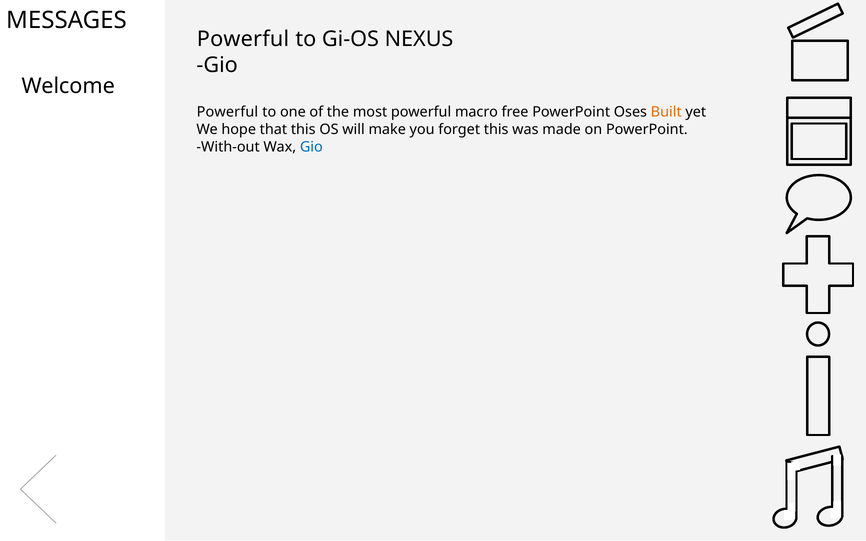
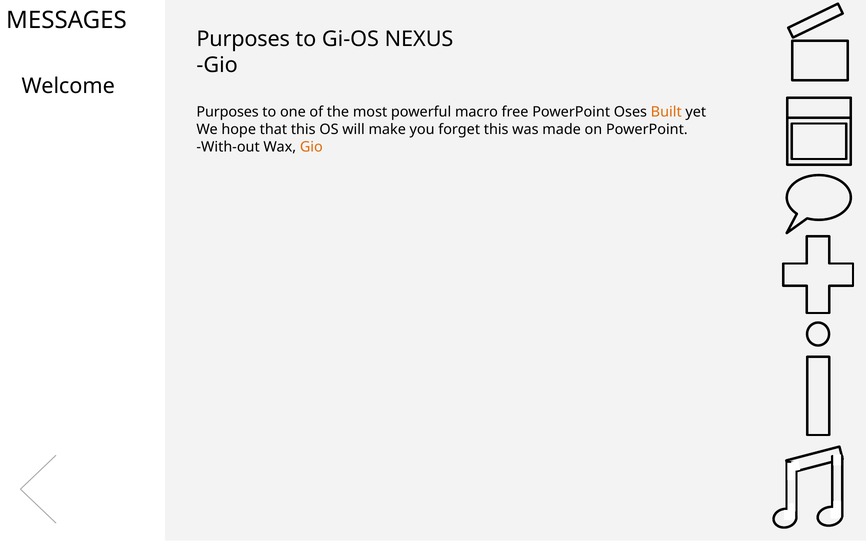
Powerful: Powerful -> Purposes (243, 39)
Powerful: Powerful -> Purposes (228, 112)
Gio colour: blue -> orange (311, 147)
